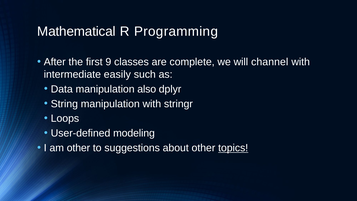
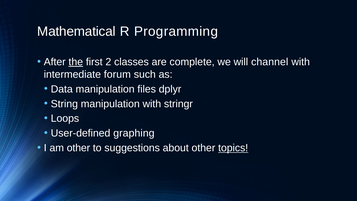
the underline: none -> present (76, 62)
9: 9 -> 2 (108, 62)
easily: easily -> forum (117, 74)
also: also -> files (147, 89)
modeling: modeling -> graphing (134, 133)
